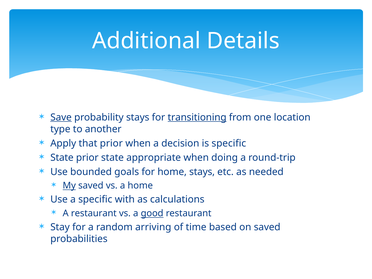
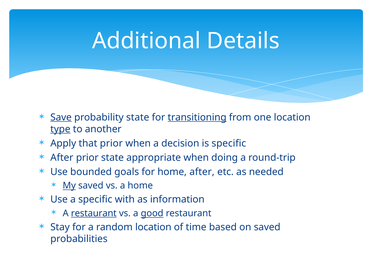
probability stays: stays -> state (138, 117)
type underline: none -> present (60, 129)
State: State -> After (62, 158)
home stays: stays -> after (202, 172)
calculations: calculations -> information (177, 199)
restaurant underline: none -> present (94, 213)
random arriving: arriving -> location (153, 227)
